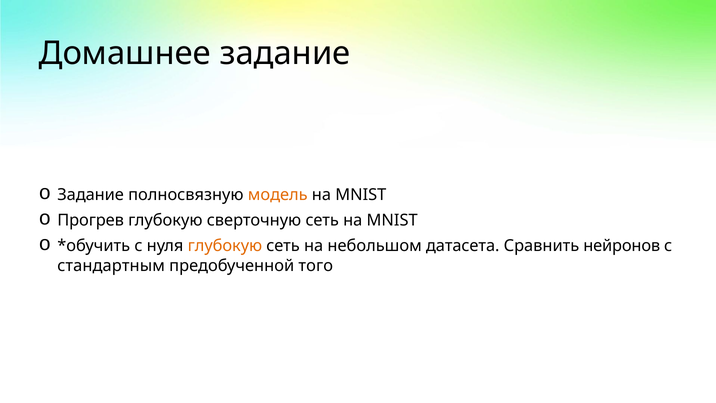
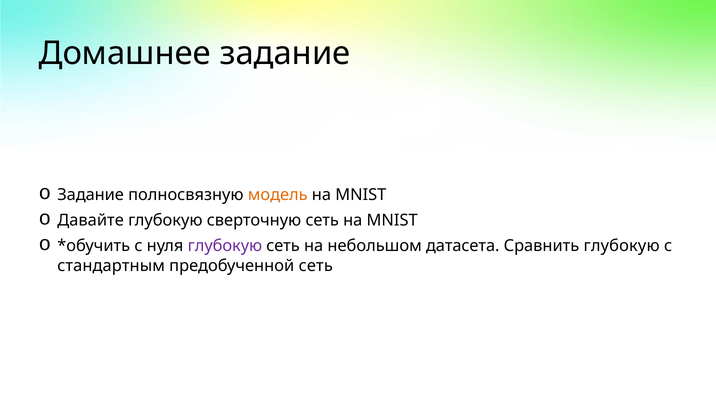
Прогрев: Прогрев -> Давайте (91, 220)
глубокую colour: orange -> purple (225, 246)
Сравнить нейронов: нейронов -> глубокую (622, 246)
предобученной того: того -> сеть (316, 266)
